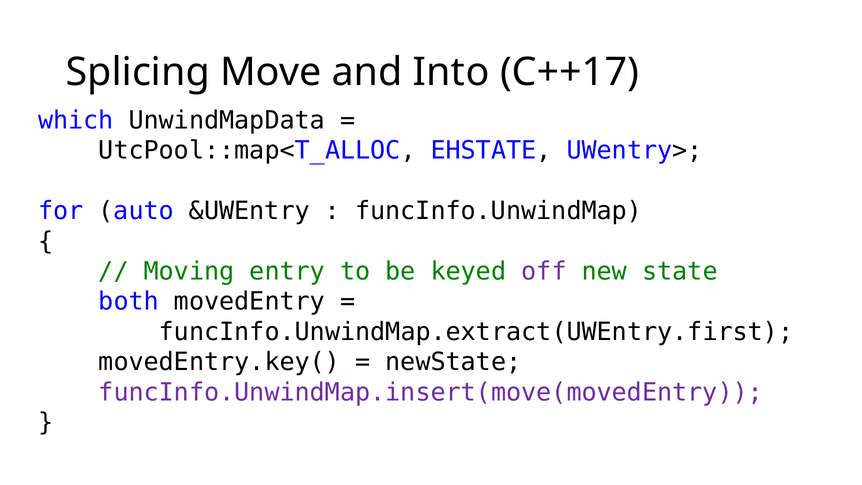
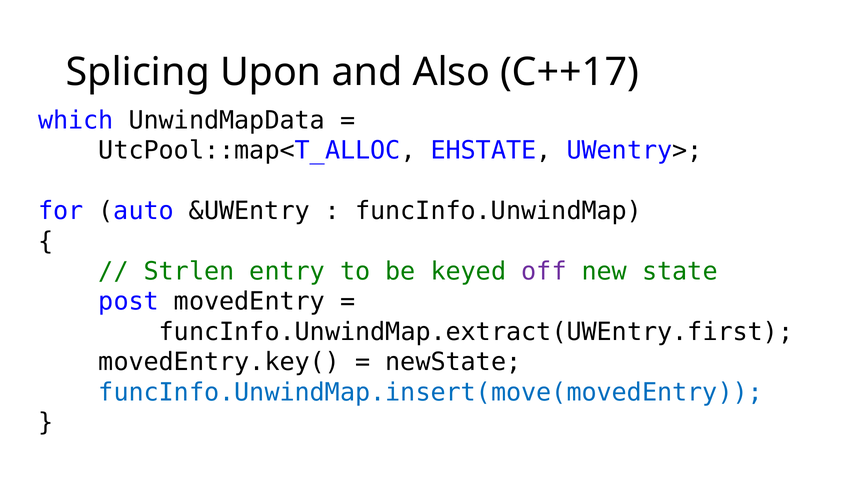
Move: Move -> Upon (271, 72)
Into: Into -> Also (451, 72)
Moving: Moving -> Strlen (189, 271)
both: both -> post (129, 302)
funcInfo.UnwindMap.insert(move(movedEntry colour: purple -> blue (431, 392)
